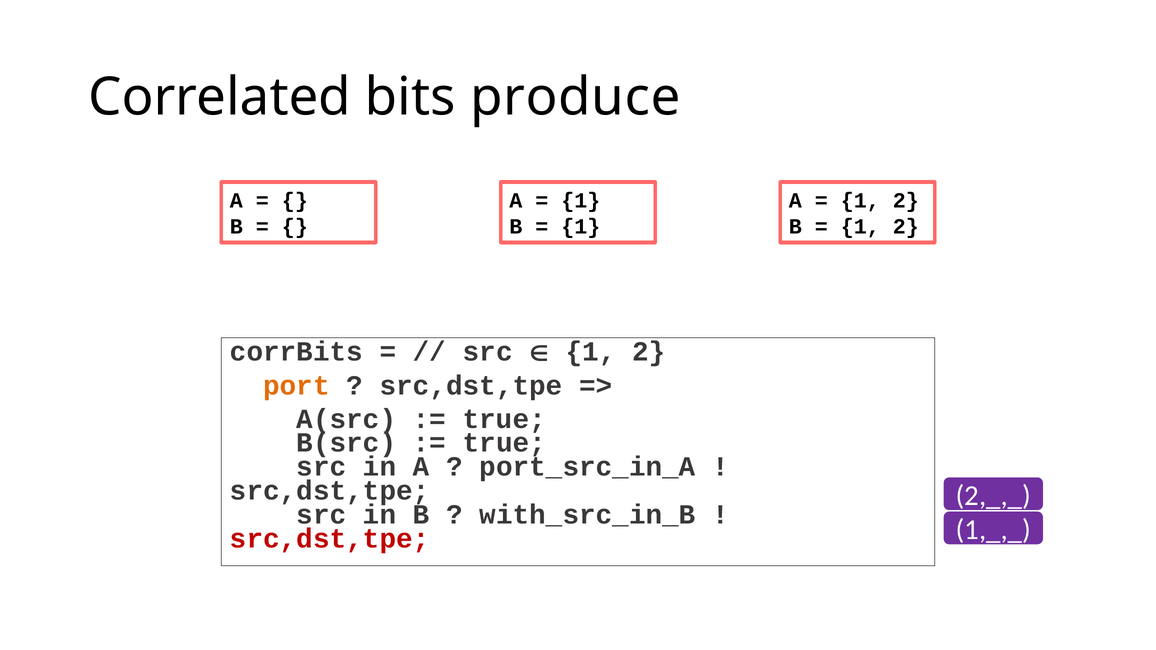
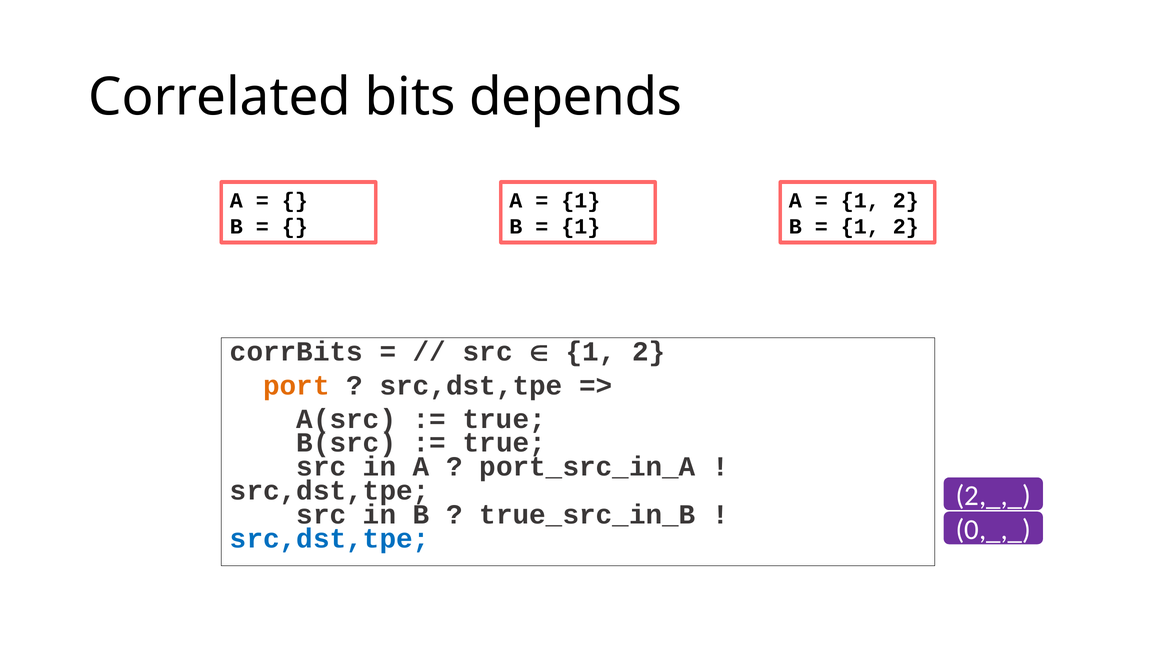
produce: produce -> depends (576, 97)
with_src_in_B: with_src_in_B -> true_src_in_B (587, 515)
1,_,_: 1,_,_ -> 0,_,_ (993, 530)
src,dst,tpe colour: red -> blue (330, 539)
